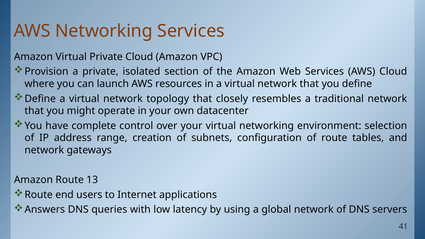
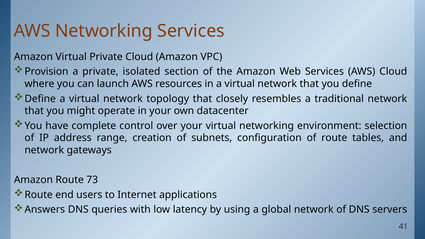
13: 13 -> 73 (92, 180)
